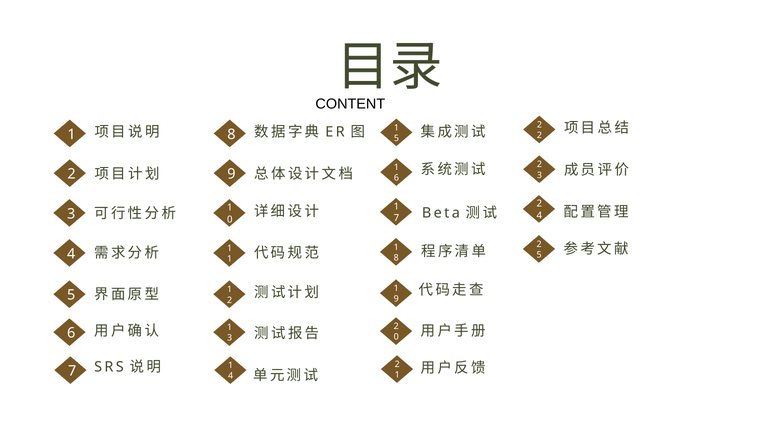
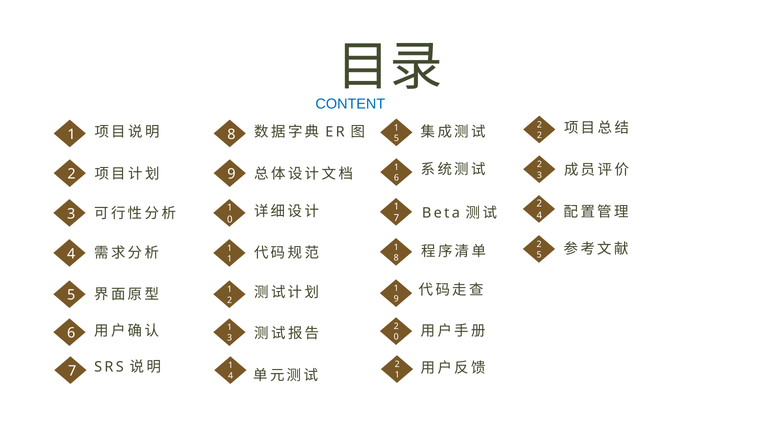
CONTENT colour: black -> blue (350, 104)
